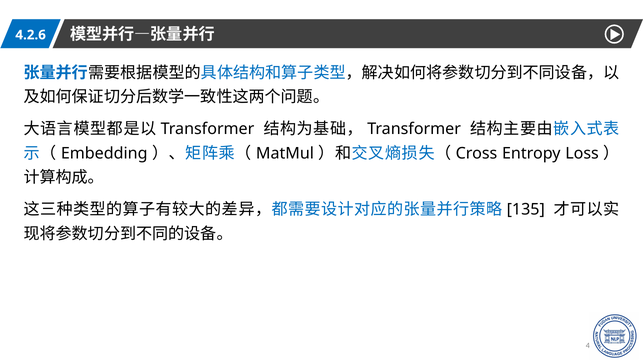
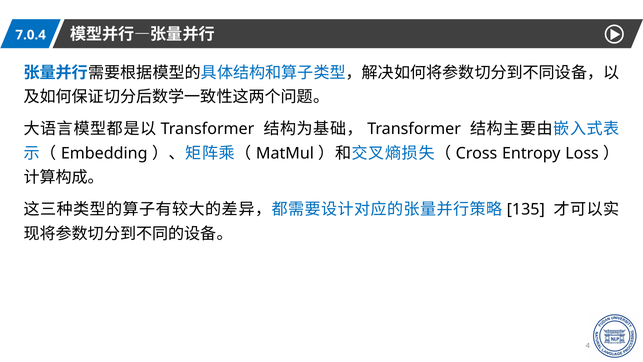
4.2.6: 4.2.6 -> 7.0.4 (31, 35)
